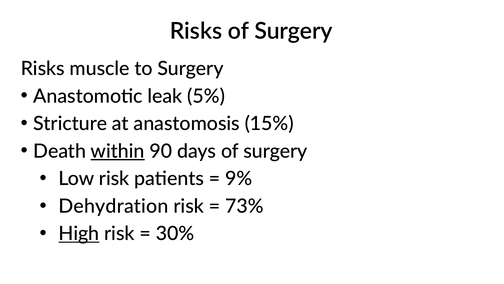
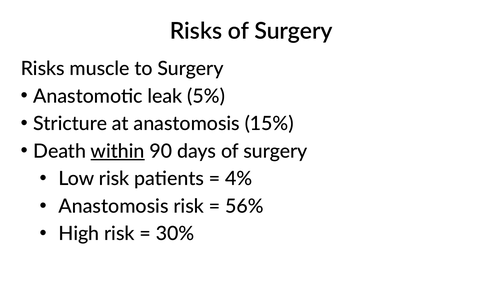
9%: 9% -> 4% (239, 178)
Dehydration: Dehydration -> Anastomosis (114, 206)
73%: 73% -> 56% (244, 206)
High underline: present -> none (79, 233)
